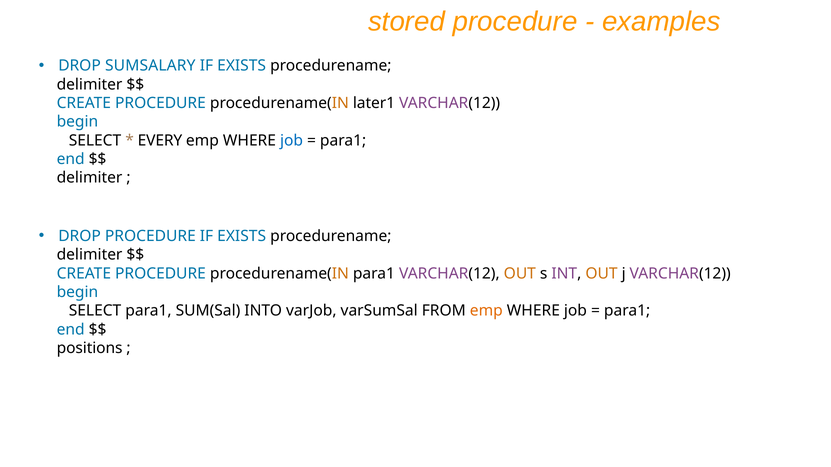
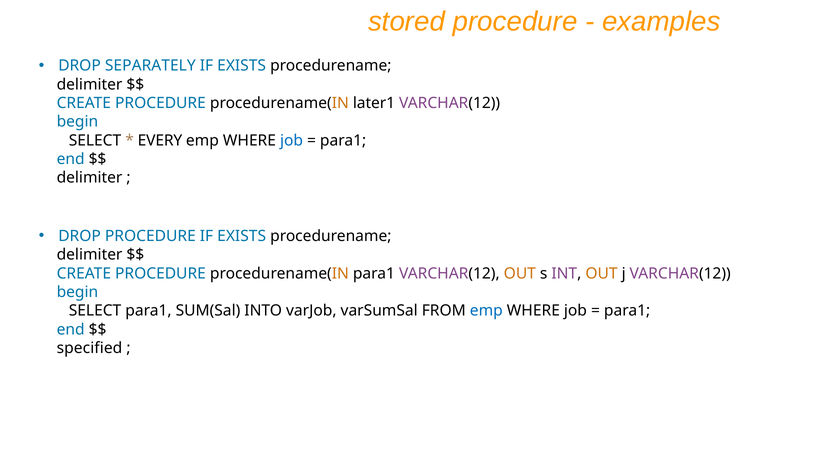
SUMSALARY: SUMSALARY -> SEPARATELY (150, 66)
emp colour: orange -> blue (486, 311)
positions: positions -> specified (90, 349)
